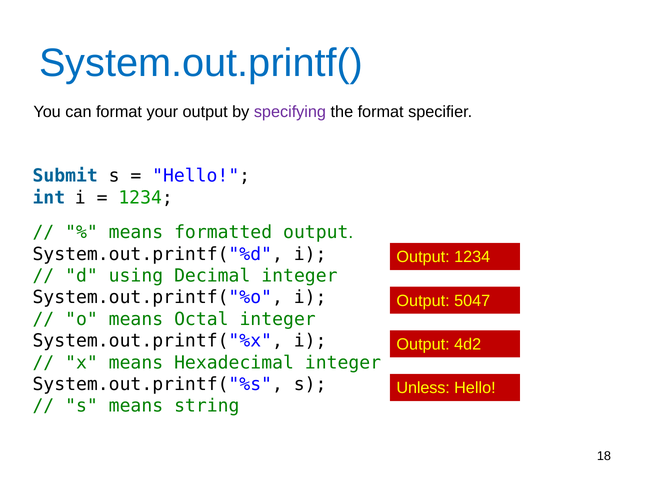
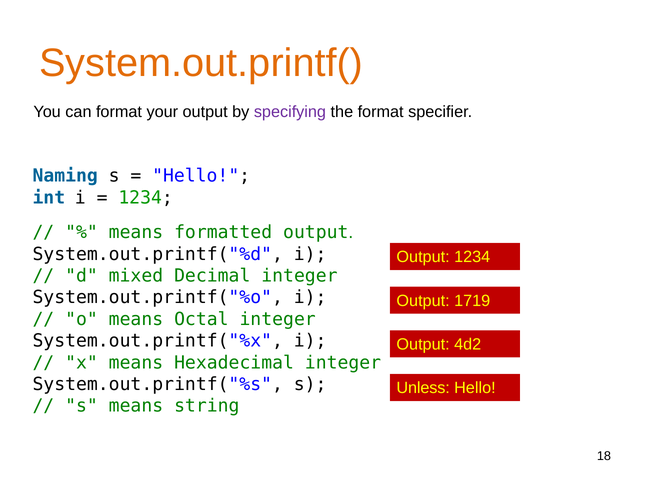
System.out.printf( colour: blue -> orange (201, 63)
Submit: Submit -> Naming (65, 176)
using: using -> mixed (136, 276)
5047: 5047 -> 1719 (472, 300)
